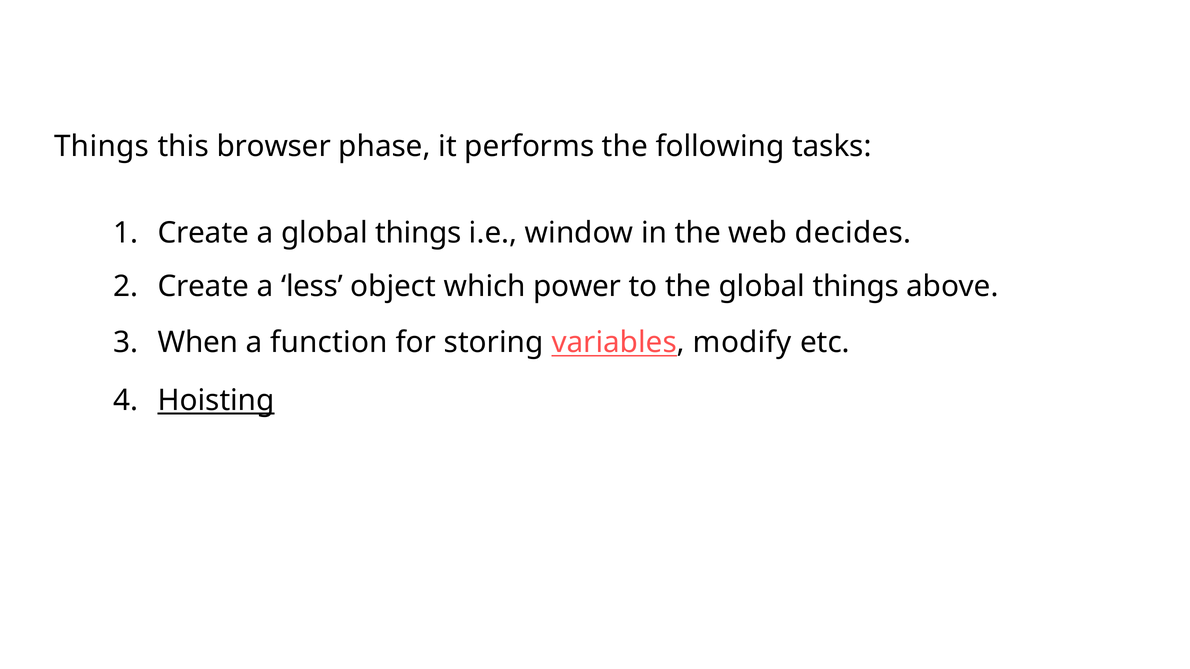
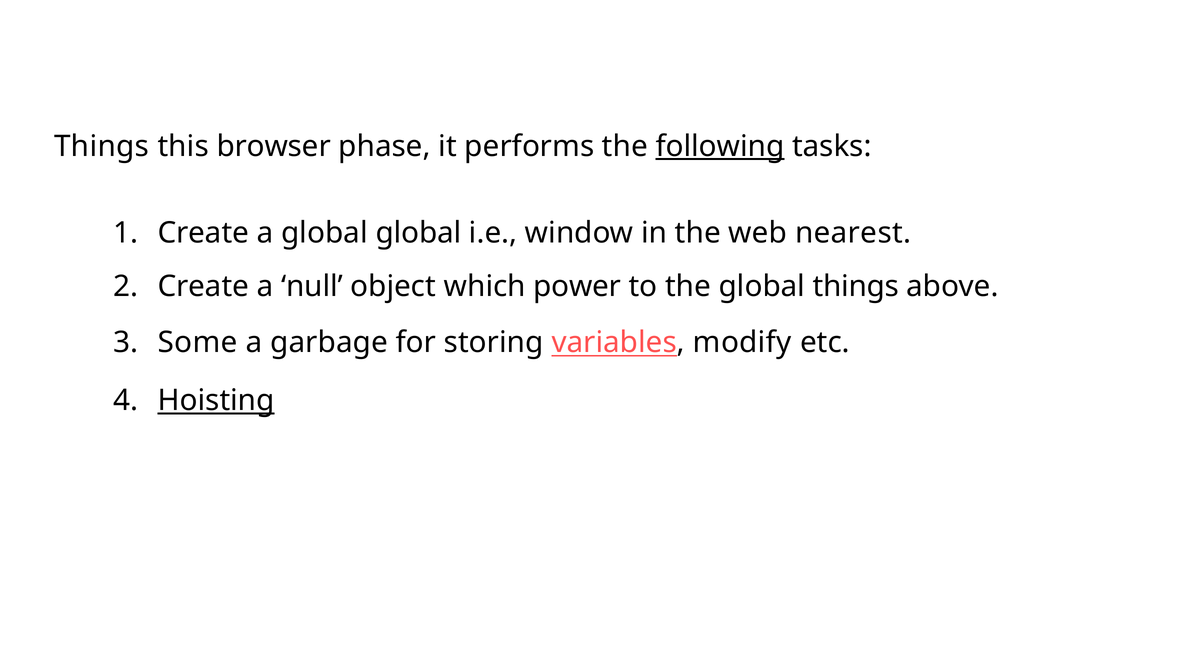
following underline: none -> present (720, 146)
a global things: things -> global (418, 233)
decides: decides -> nearest (853, 233)
less: less -> null (312, 287)
When: When -> Some (198, 342)
function: function -> garbage (329, 342)
